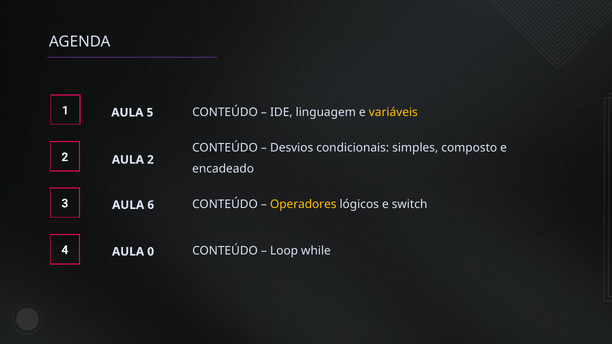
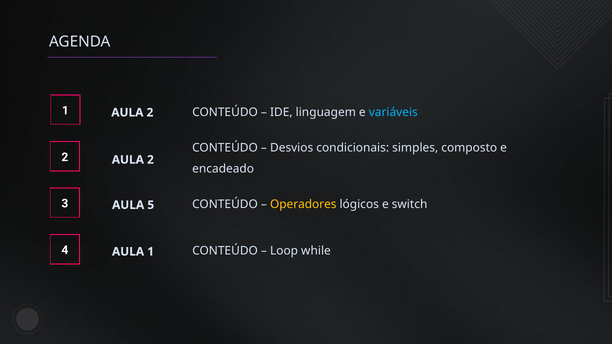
5: 5 -> 2 (150, 113)
variáveis colour: yellow -> light blue (393, 112)
6: 6 -> 5 (151, 205)
AULA 0: 0 -> 1 (151, 252)
